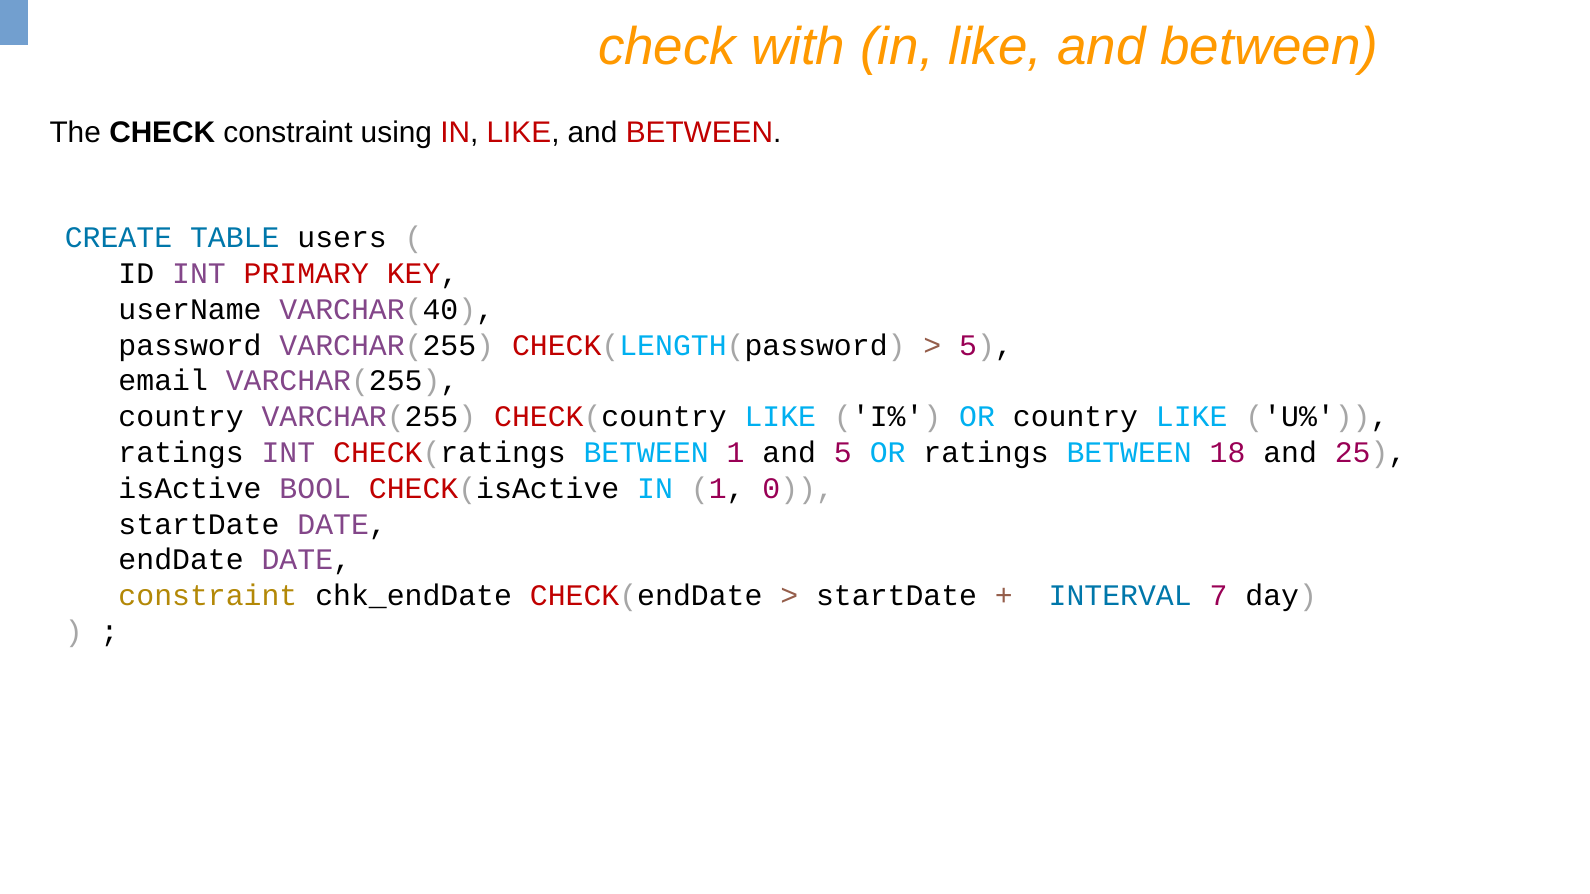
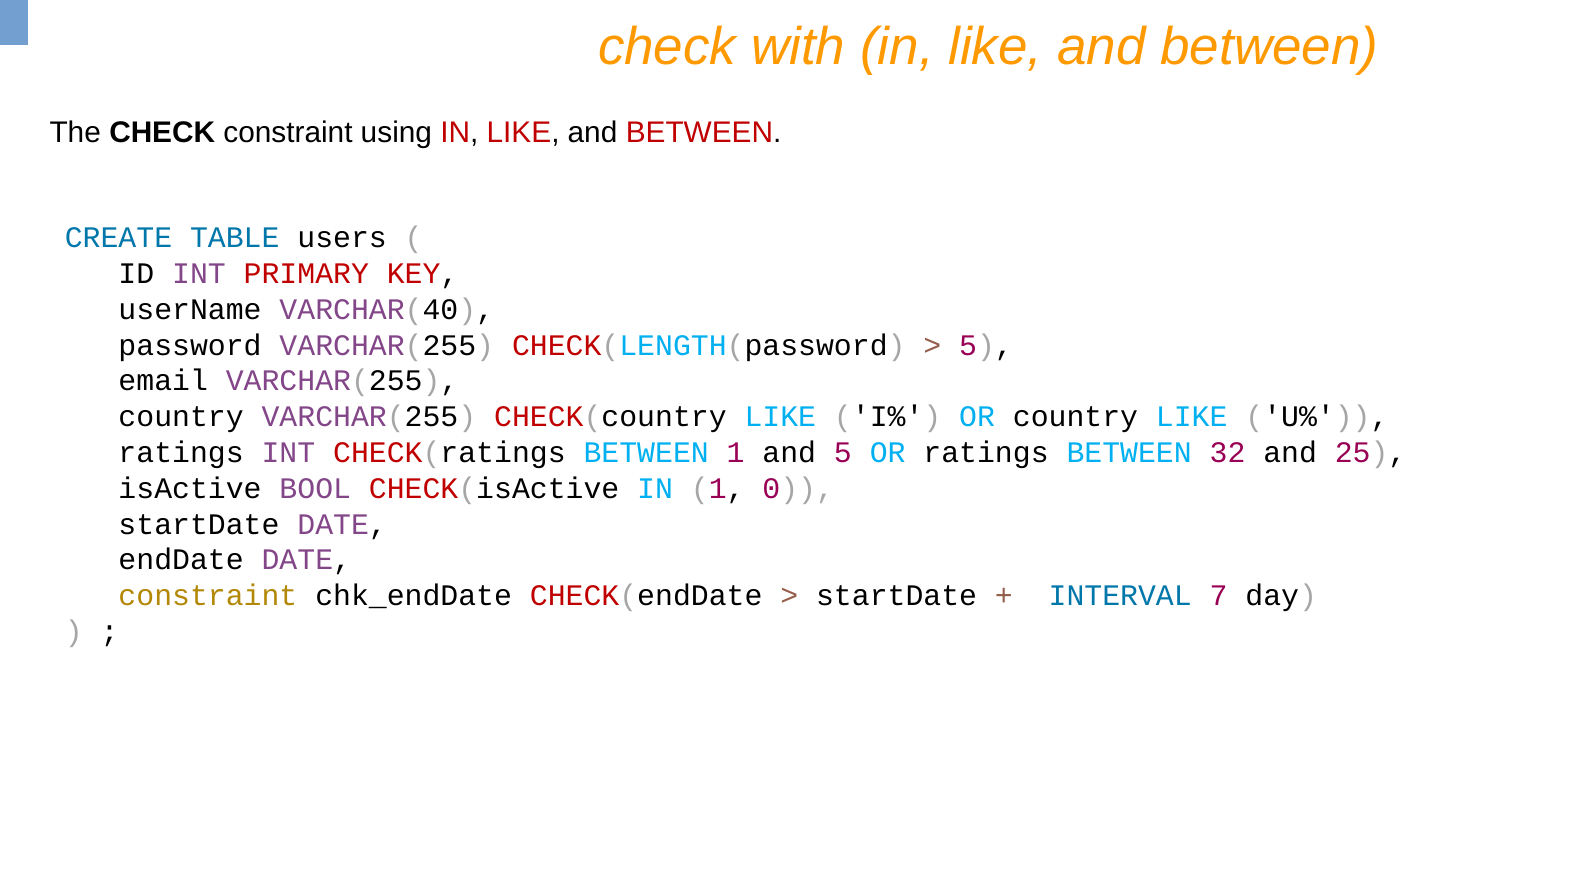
18: 18 -> 32 (1228, 453)
